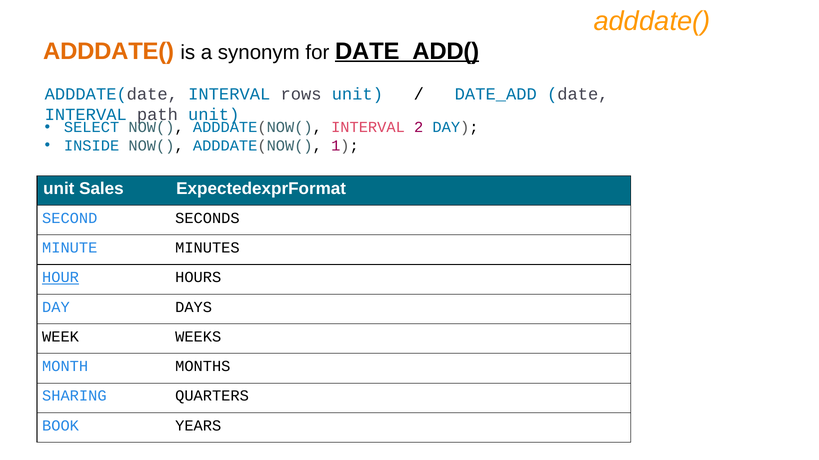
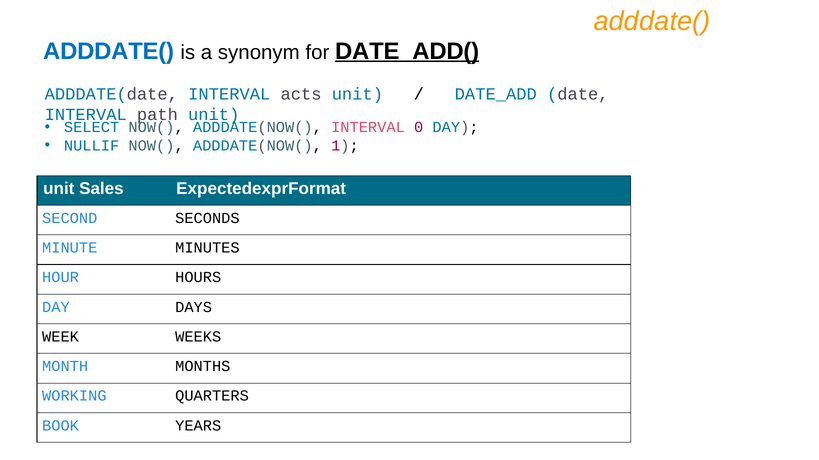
ADDDATE( colour: orange -> blue (109, 51)
rows: rows -> acts (301, 94)
2: 2 -> 0 (419, 128)
INSIDE: INSIDE -> NULLIF (92, 146)
HOUR underline: present -> none (61, 278)
SHARING: SHARING -> WORKING (74, 397)
